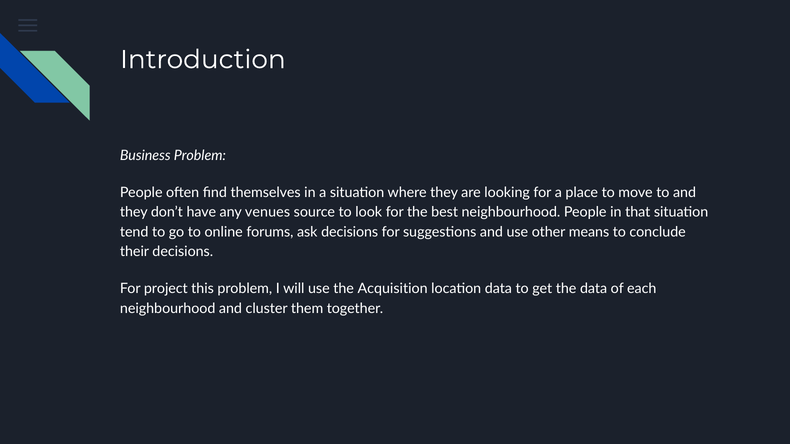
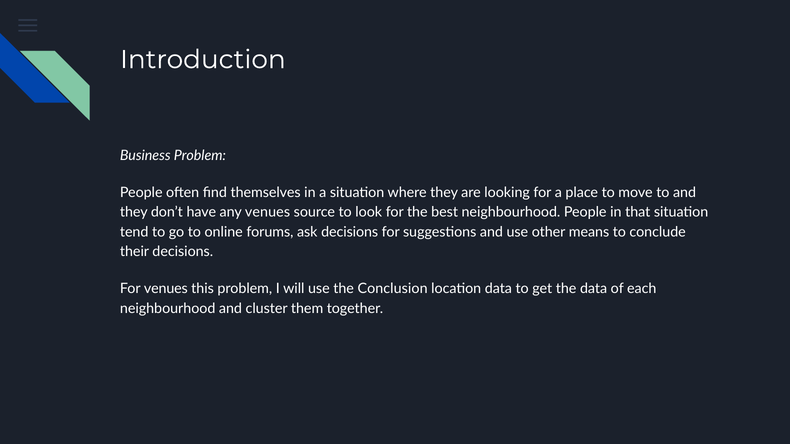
For project: project -> venues (166, 289)
Acquisition: Acquisition -> Conclusion (393, 289)
